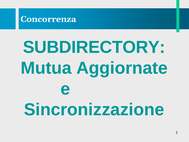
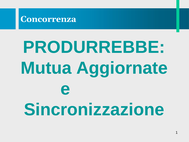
SUBDIRECTORY: SUBDIRECTORY -> PRODURREBBE (94, 47)
